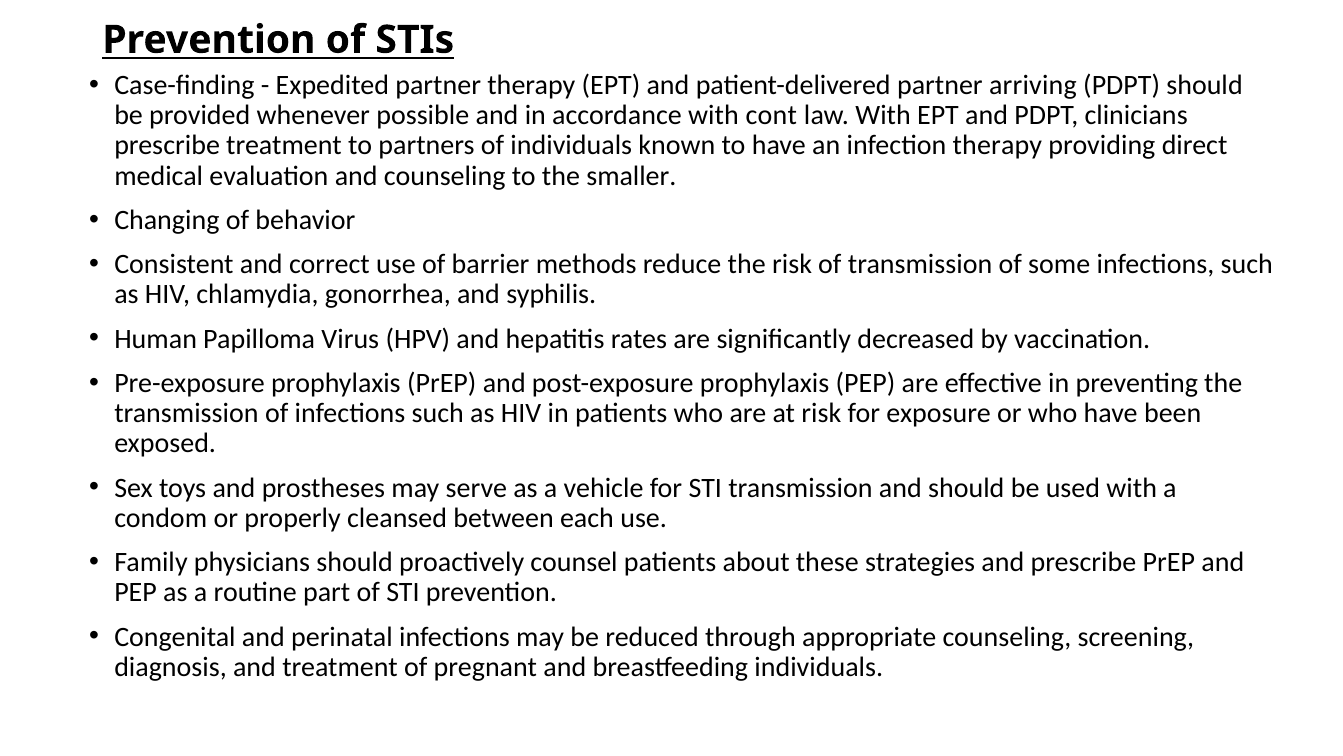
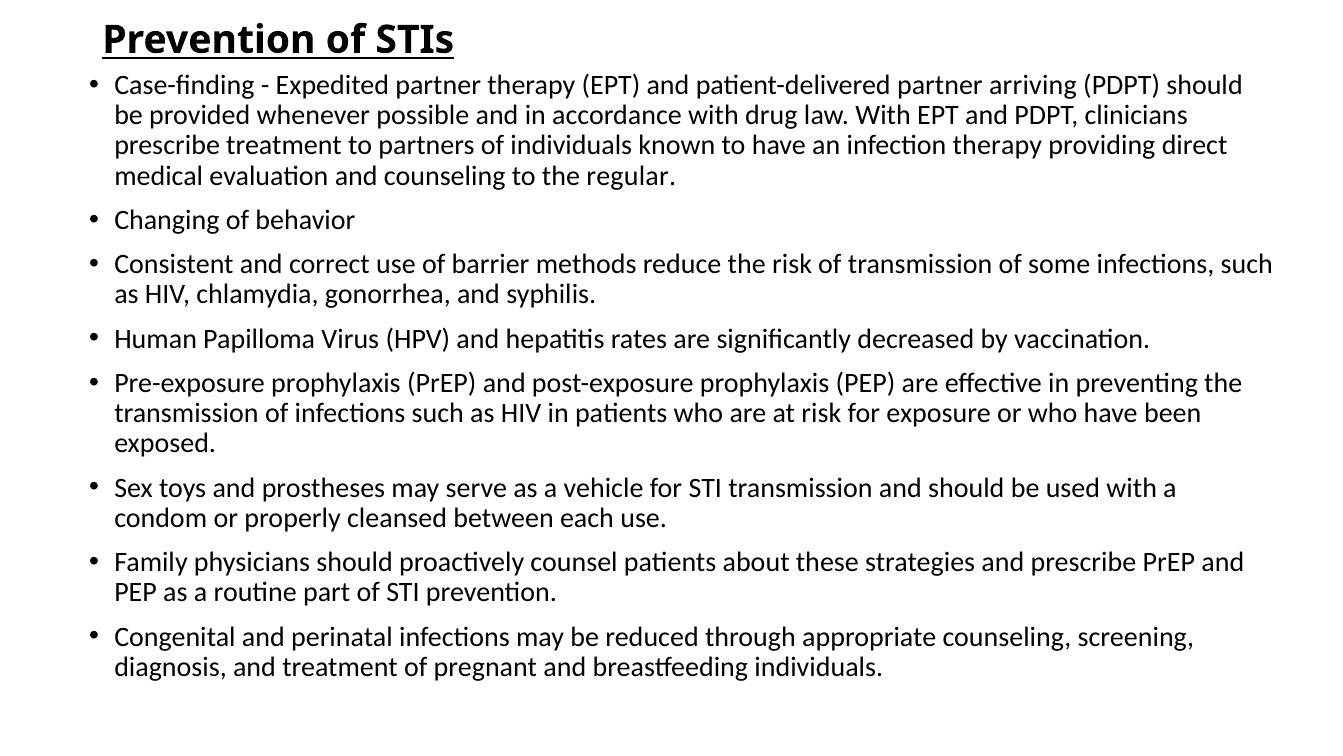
cont: cont -> drug (771, 115)
smaller: smaller -> regular (631, 176)
